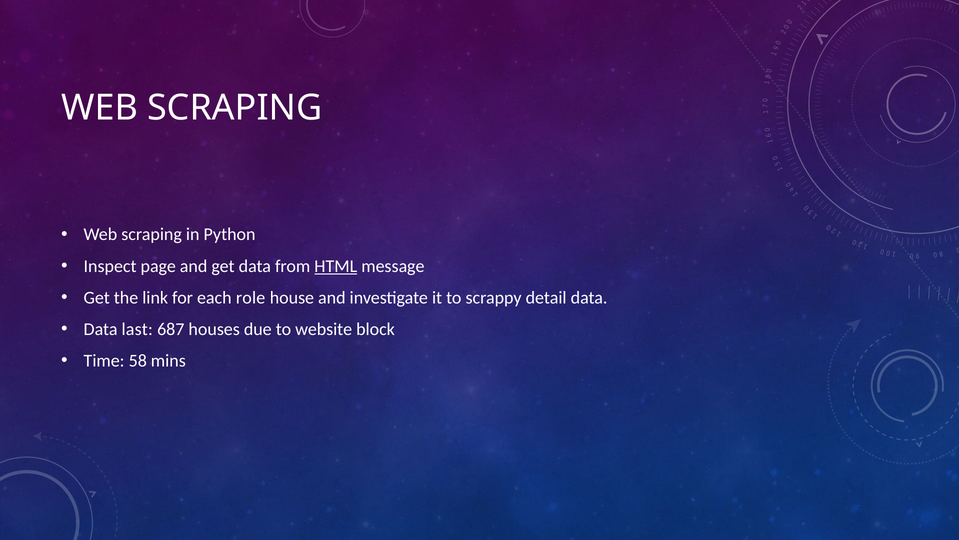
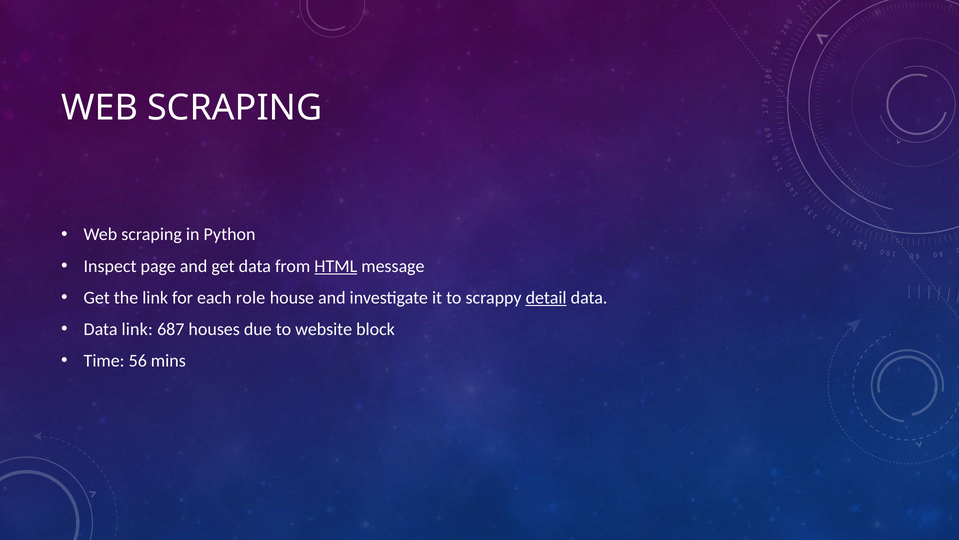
detail underline: none -> present (546, 297)
Data last: last -> link (137, 329)
58: 58 -> 56 (138, 361)
